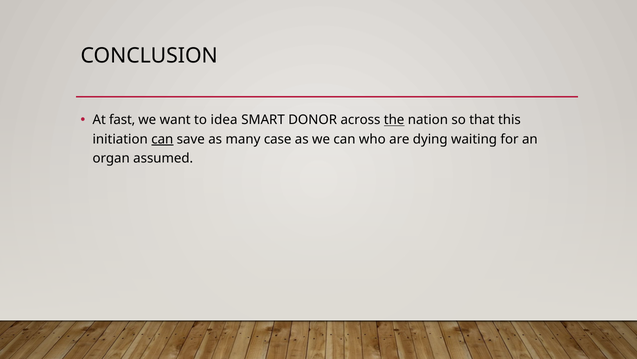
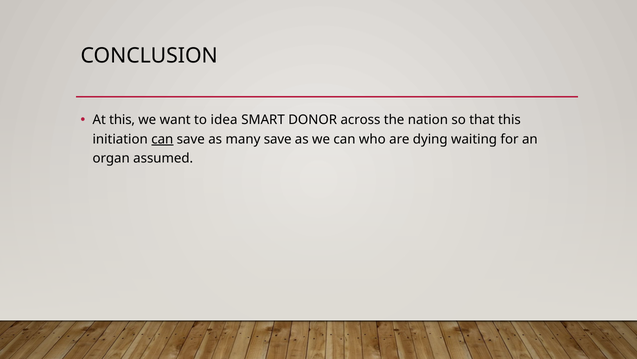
At fast: fast -> this (122, 120)
the underline: present -> none (394, 120)
many case: case -> save (278, 139)
